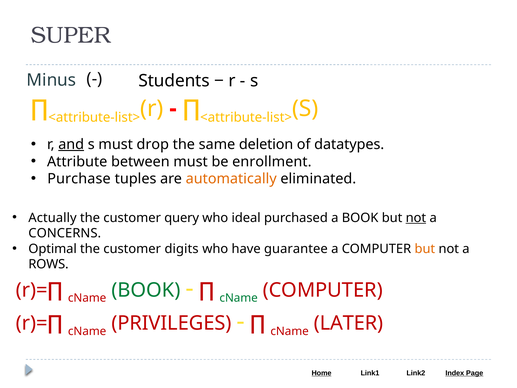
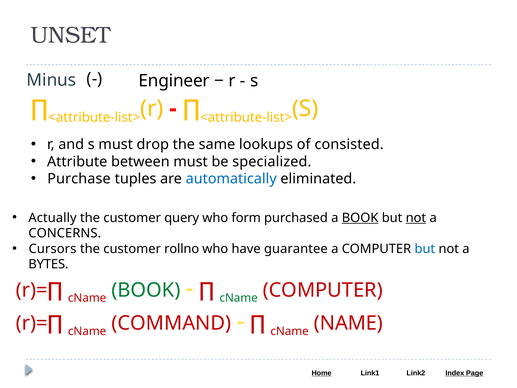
SUPER: SUPER -> UNSET (71, 35)
Students: Students -> Engineer (174, 81)
and underline: present -> none (71, 144)
deletion: deletion -> lookups (266, 144)
datatypes: datatypes -> consisted (349, 144)
enrollment: enrollment -> specialized (272, 162)
automatically colour: orange -> blue (231, 179)
ideal: ideal -> form (246, 218)
BOOK underline: none -> present (360, 218)
Optimal: Optimal -> Cursors (53, 249)
digits: digits -> rollno (182, 249)
but colour: orange -> blue (425, 249)
ROWS: ROWS -> BYTES (48, 264)
PRIVILEGES: PRIVILEGES -> COMMAND (171, 323)
LATER: LATER -> NAME (348, 323)
